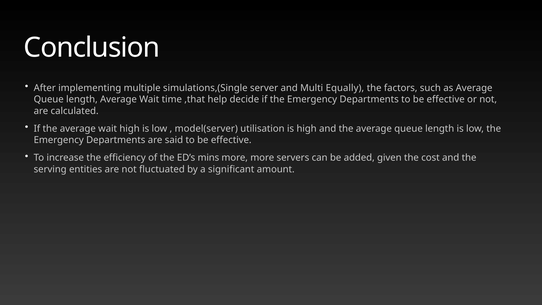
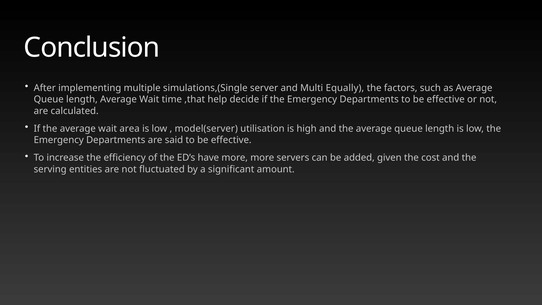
wait high: high -> area (130, 129)
mins: mins -> have (208, 158)
